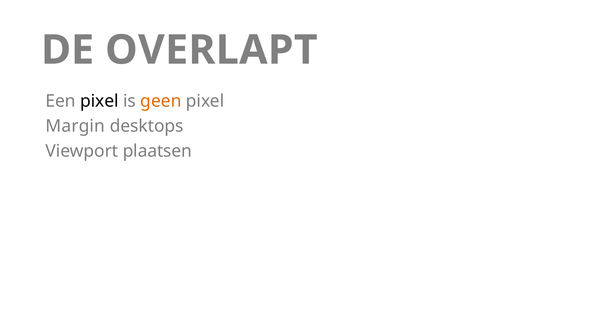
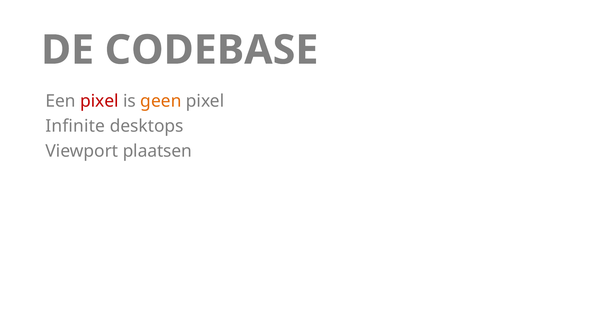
OVERLAPT: OVERLAPT -> CODEBASE (212, 50)
pixel colour: black -> red (99, 101)
Margin: Margin -> Infinite (75, 126)
